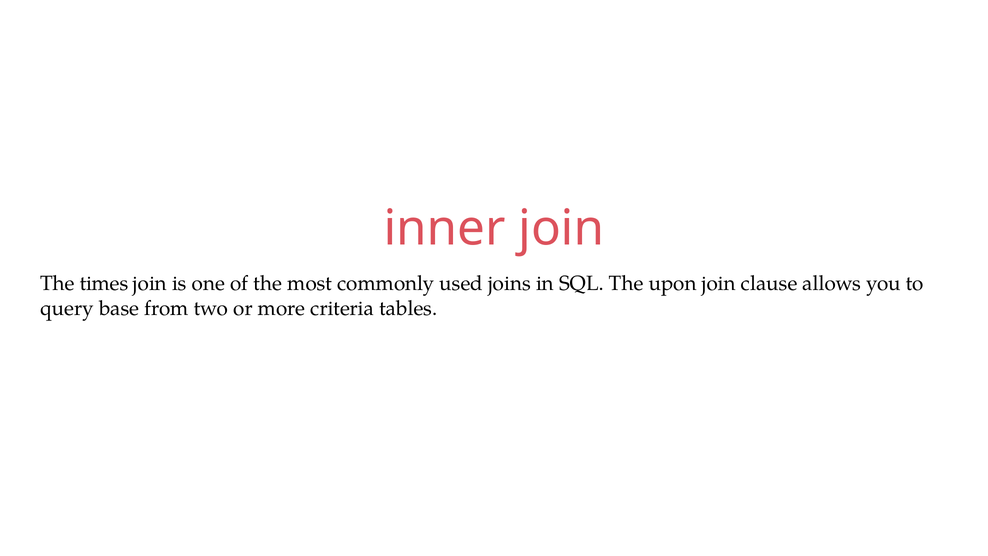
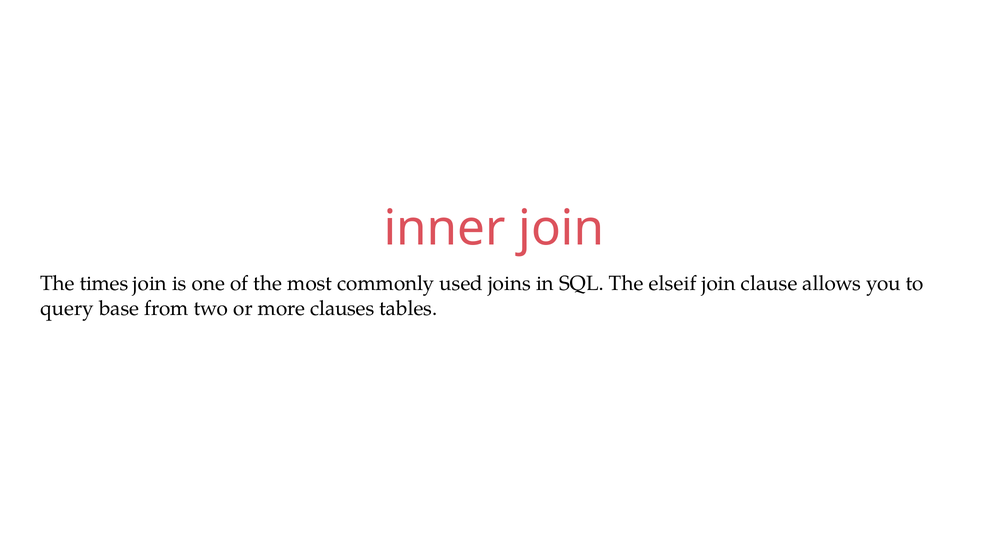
upon: upon -> elseif (673, 284)
criteria: criteria -> clauses (342, 308)
